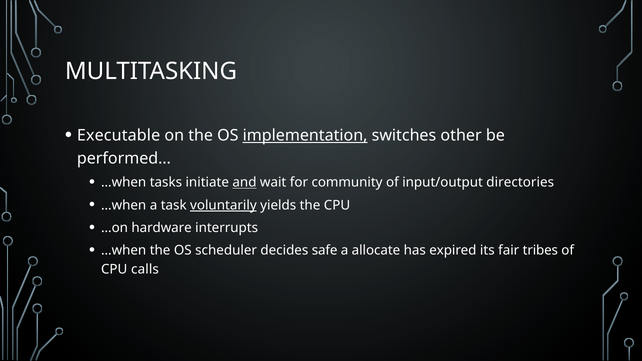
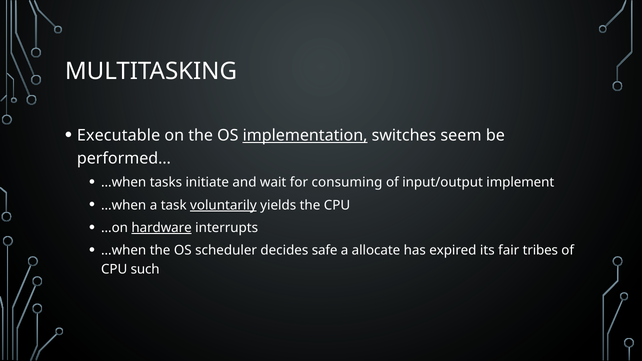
other: other -> seem (461, 135)
and underline: present -> none (244, 183)
community: community -> consuming (347, 183)
directories: directories -> implement (520, 183)
hardware underline: none -> present (162, 228)
calls: calls -> such (145, 270)
